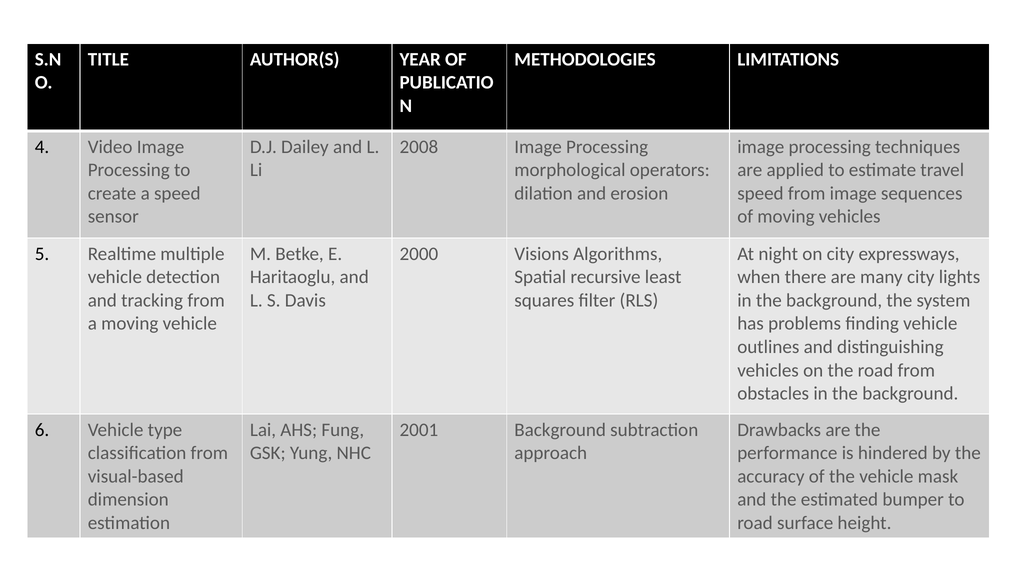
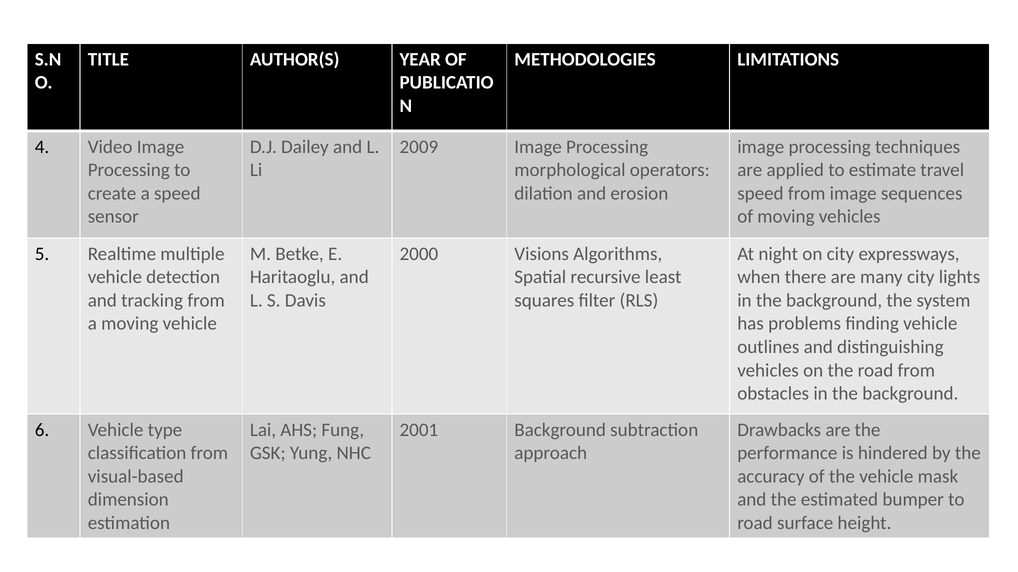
2008: 2008 -> 2009 (419, 147)
